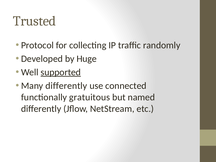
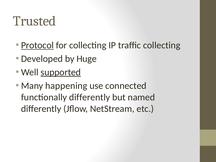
Protocol underline: none -> present (37, 45)
traffic randomly: randomly -> collecting (162, 45)
Many differently: differently -> happening (66, 86)
functionally gratuitous: gratuitous -> differently (90, 97)
